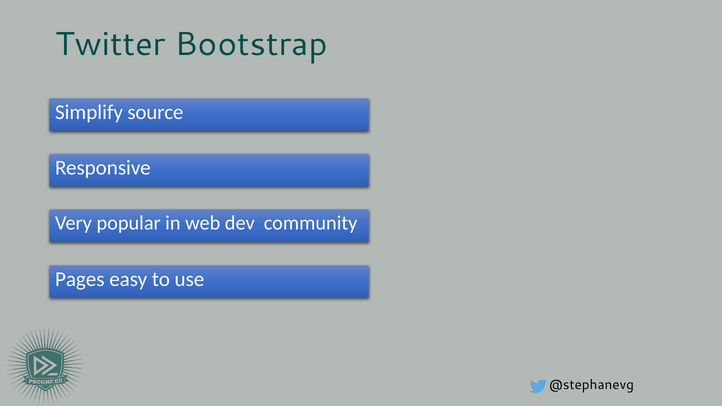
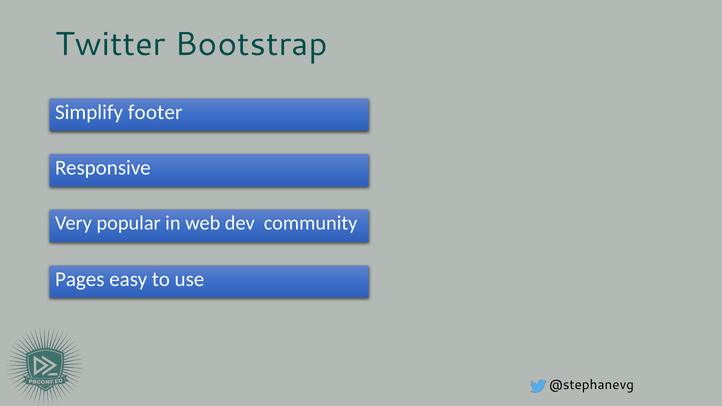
source: source -> footer (155, 112)
